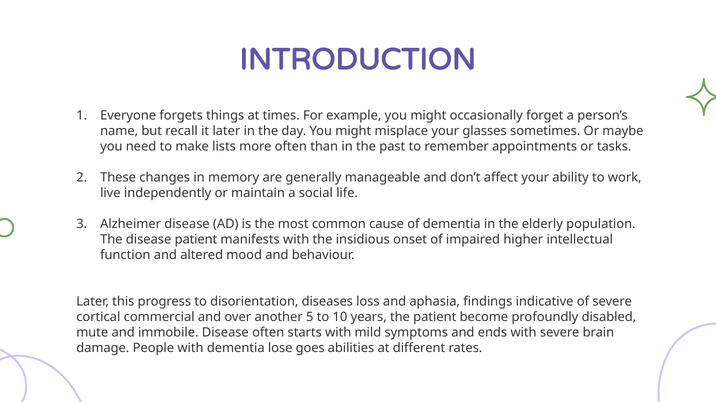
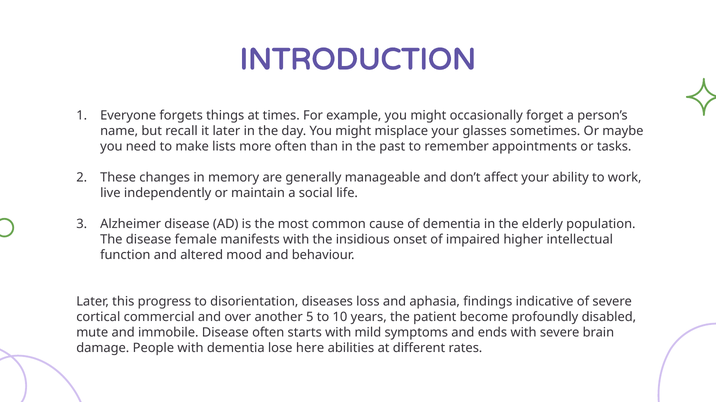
disease patient: patient -> female (196, 240)
goes: goes -> here (310, 349)
